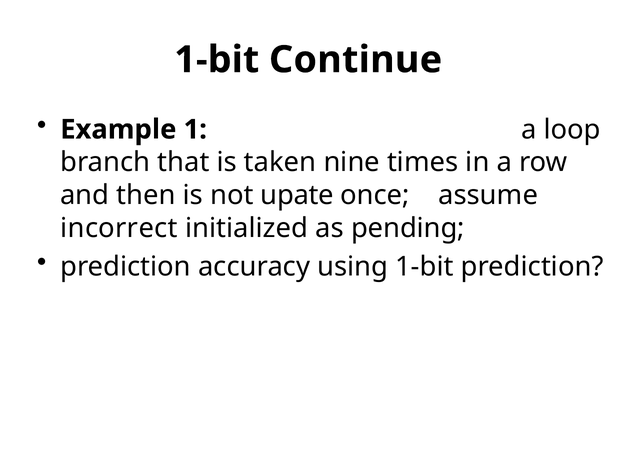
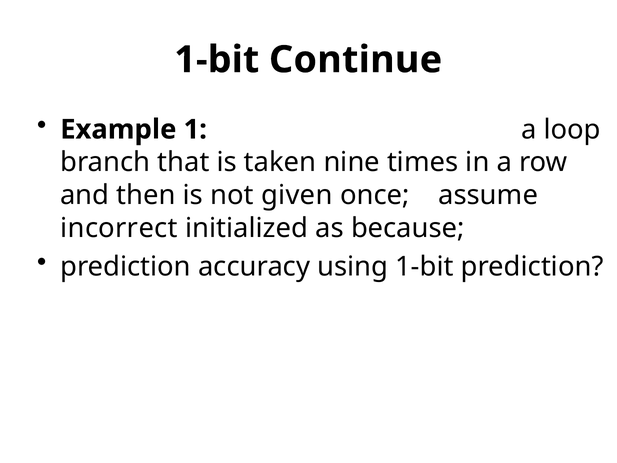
upate: upate -> given (297, 195)
pending: pending -> because (408, 228)
